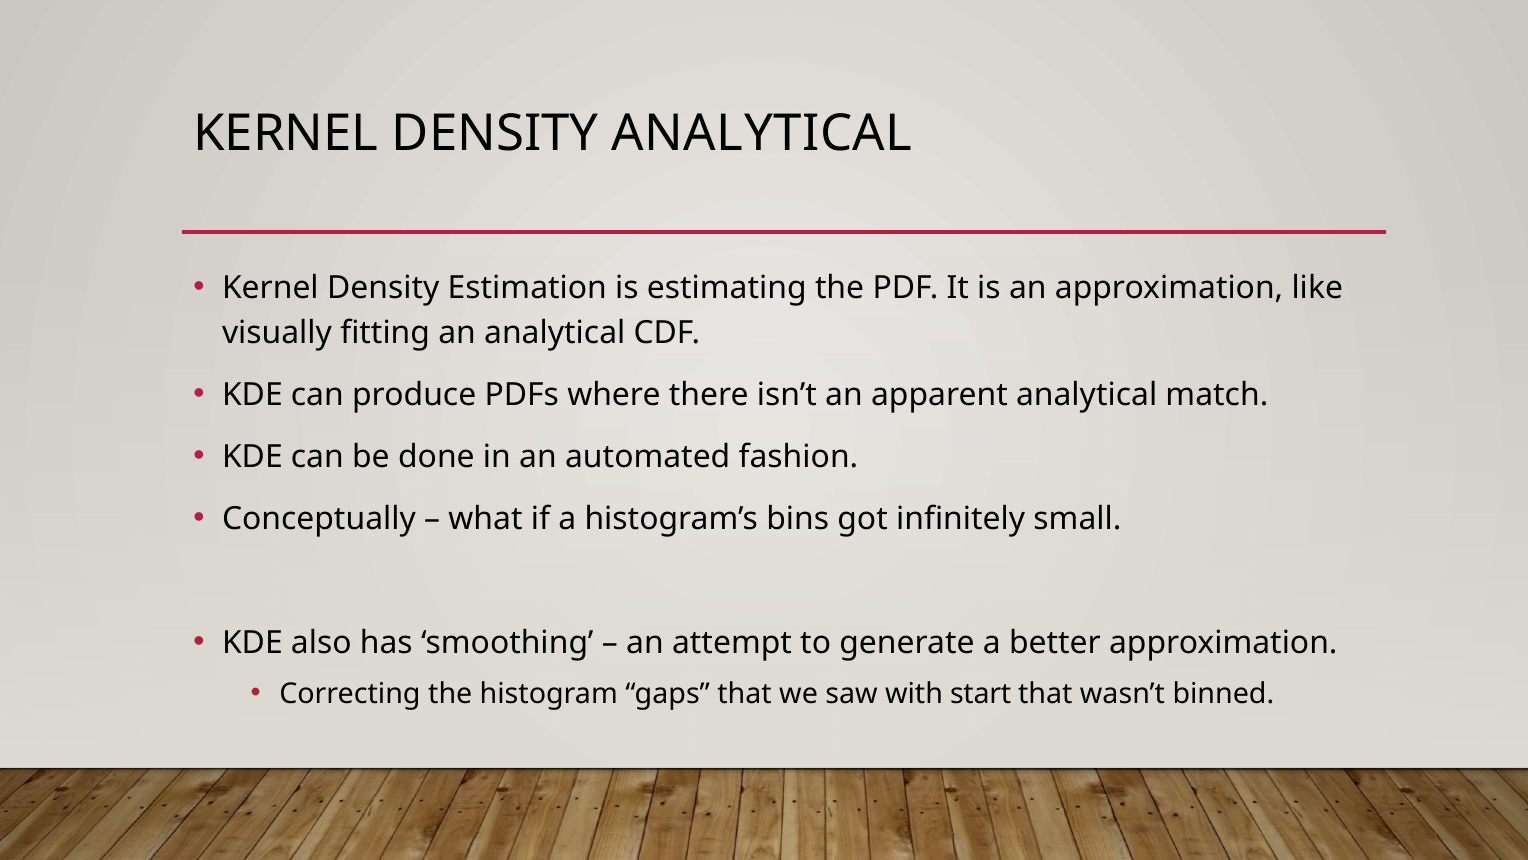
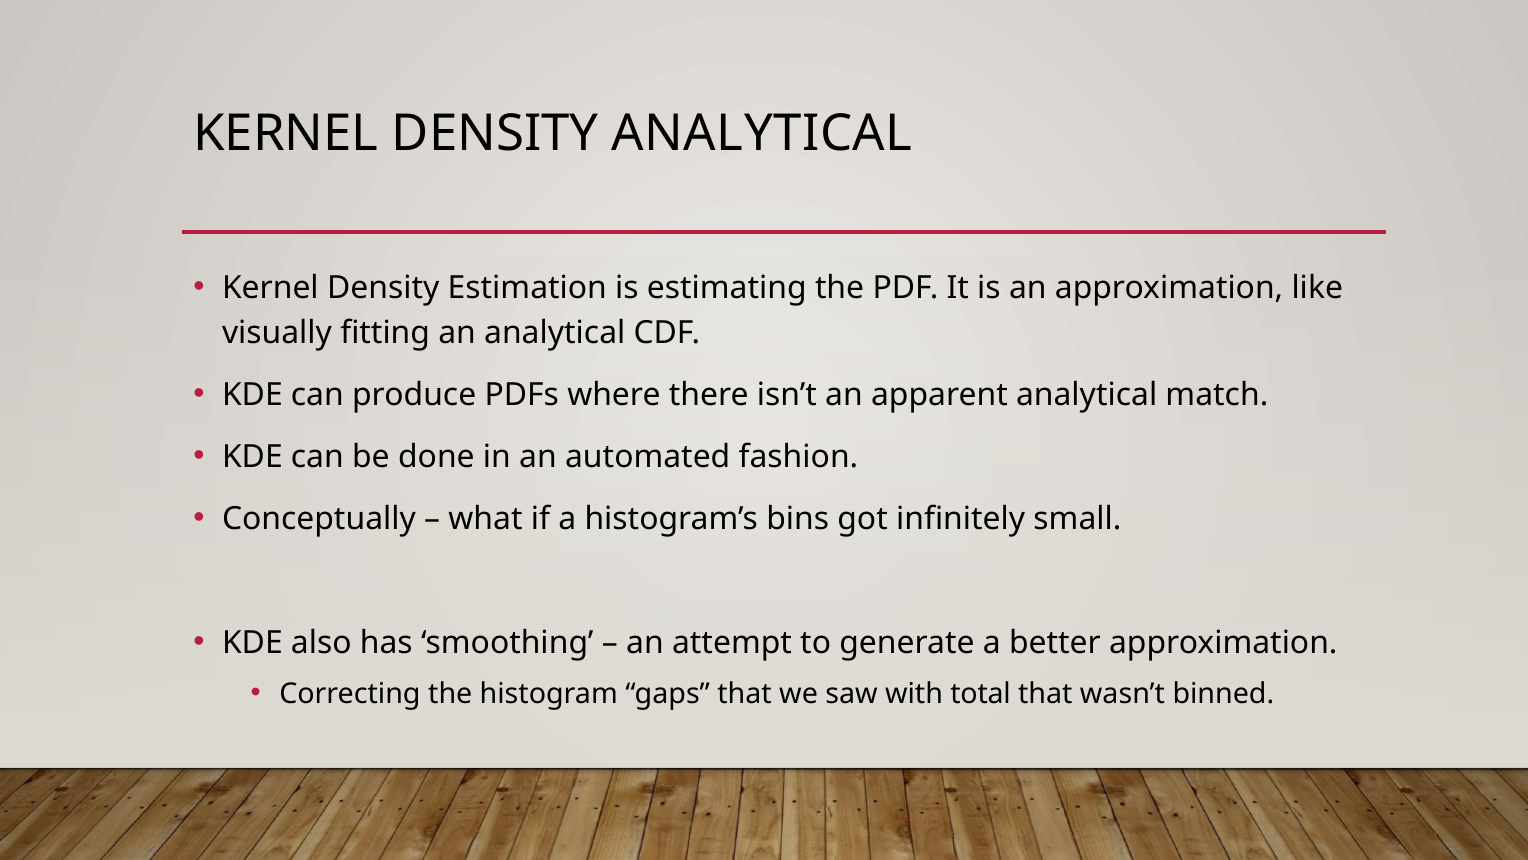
start: start -> total (981, 693)
